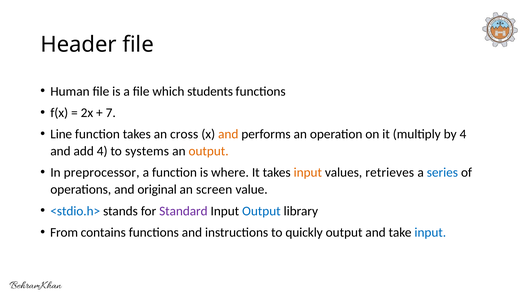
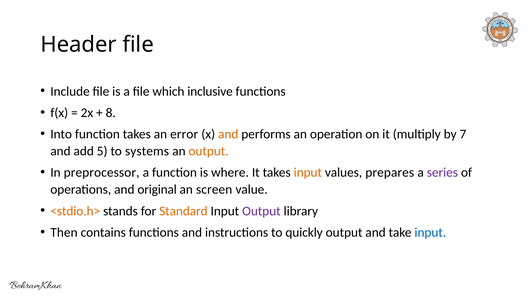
Human: Human -> Include (70, 91)
students: students -> inclusive (210, 91)
7: 7 -> 8 (111, 113)
Line: Line -> Into (61, 134)
cross: cross -> error (184, 134)
by 4: 4 -> 7 (463, 134)
add 4: 4 -> 5 (102, 151)
retrieves: retrieves -> prepares (390, 173)
series colour: blue -> purple (442, 173)
<stdio.h> colour: blue -> orange (75, 211)
Standard colour: purple -> orange (183, 211)
Output colour: blue -> purple (261, 211)
From: From -> Then (64, 232)
